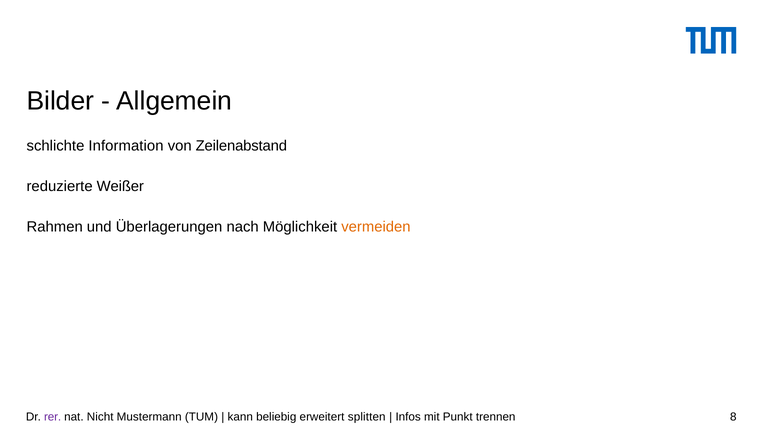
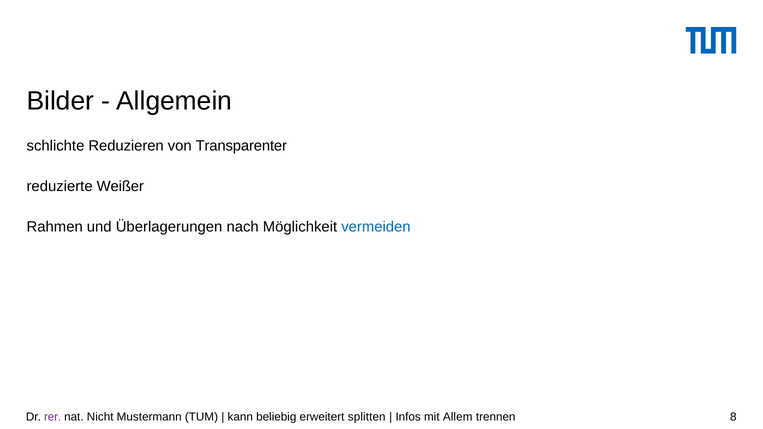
Information: Information -> Reduzieren (126, 146)
Zeilenabstand: Zeilenabstand -> Transparenter (241, 146)
vermeiden colour: orange -> blue (376, 227)
Punkt: Punkt -> Allem (458, 417)
